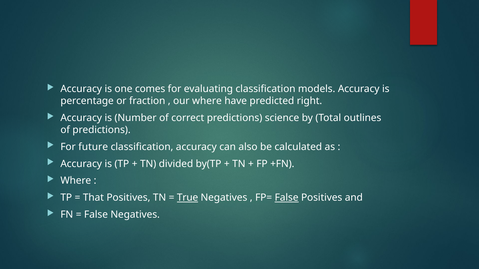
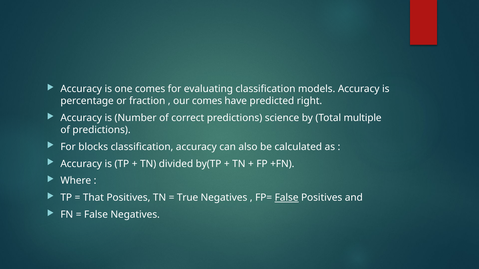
our where: where -> comes (207, 101)
outlines: outlines -> multiple (363, 118)
future: future -> blocks (93, 147)
True underline: present -> none (188, 198)
